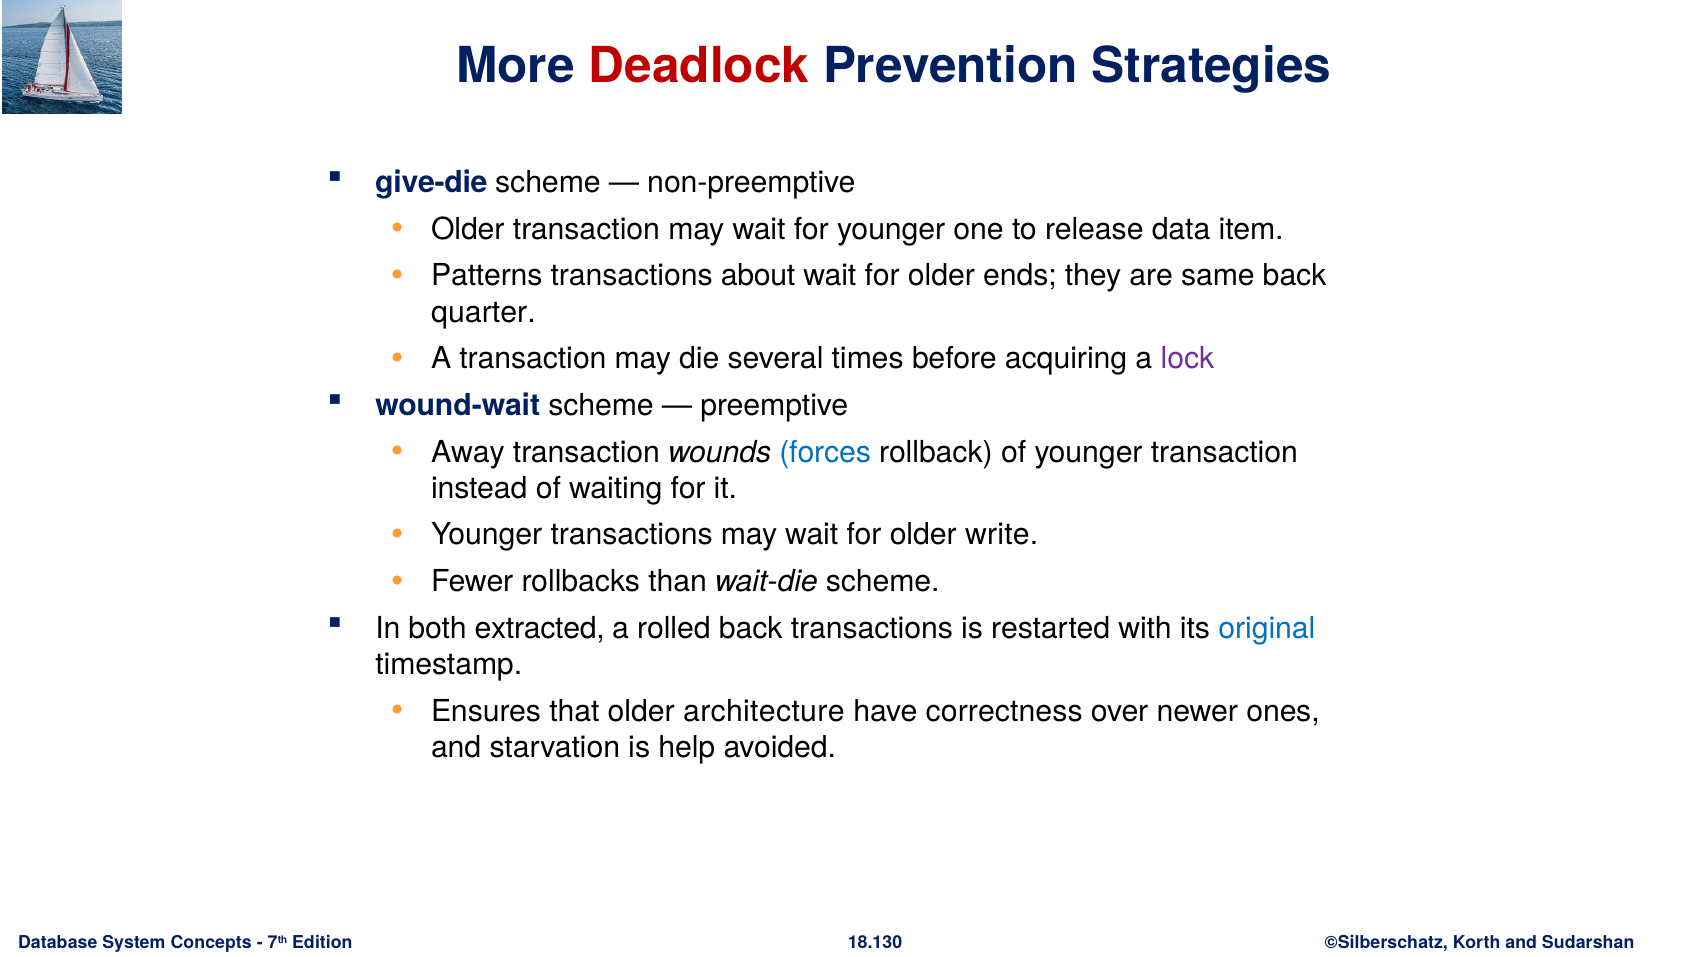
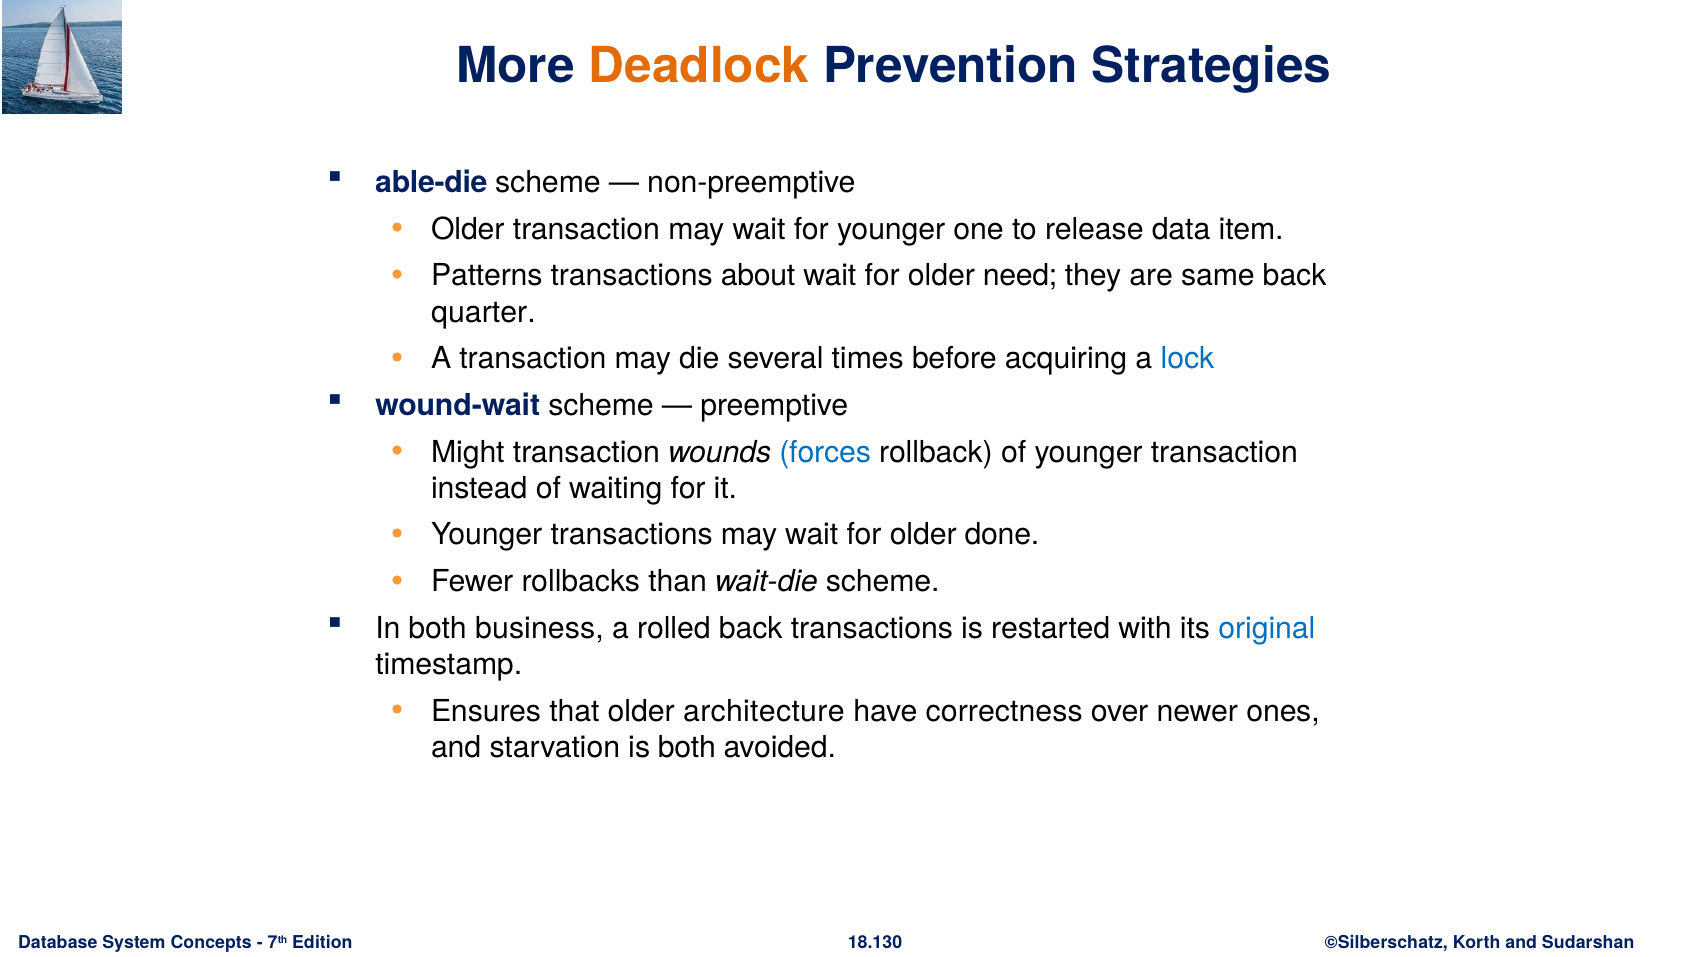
Deadlock colour: red -> orange (699, 67)
give-die: give-die -> able-die (431, 182)
ends: ends -> need (1020, 276)
lock colour: purple -> blue (1187, 359)
Away: Away -> Might (468, 452)
write: write -> done (1002, 535)
extracted: extracted -> business (539, 628)
is help: help -> both (687, 747)
